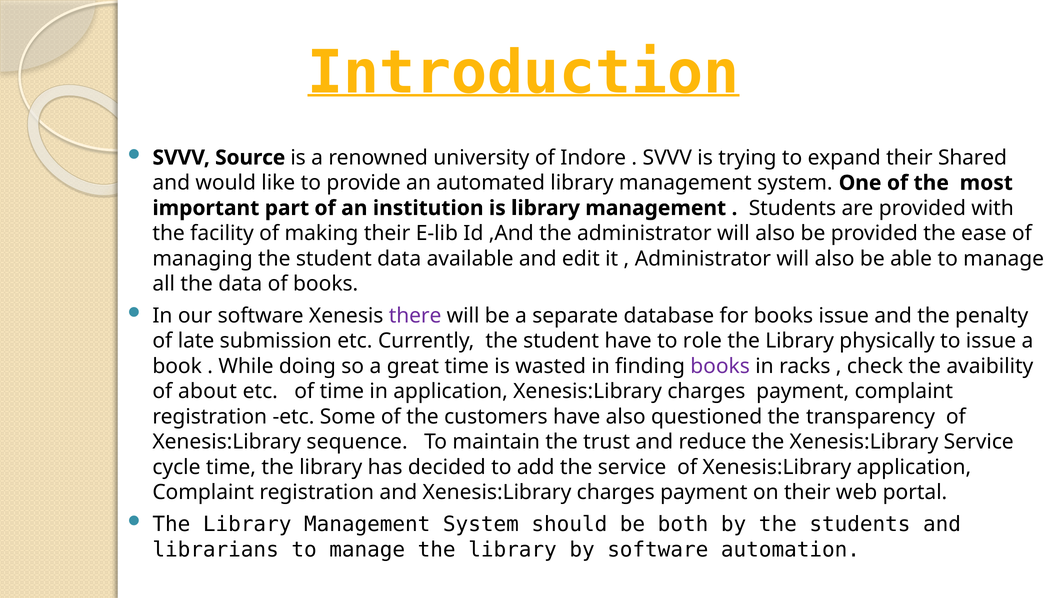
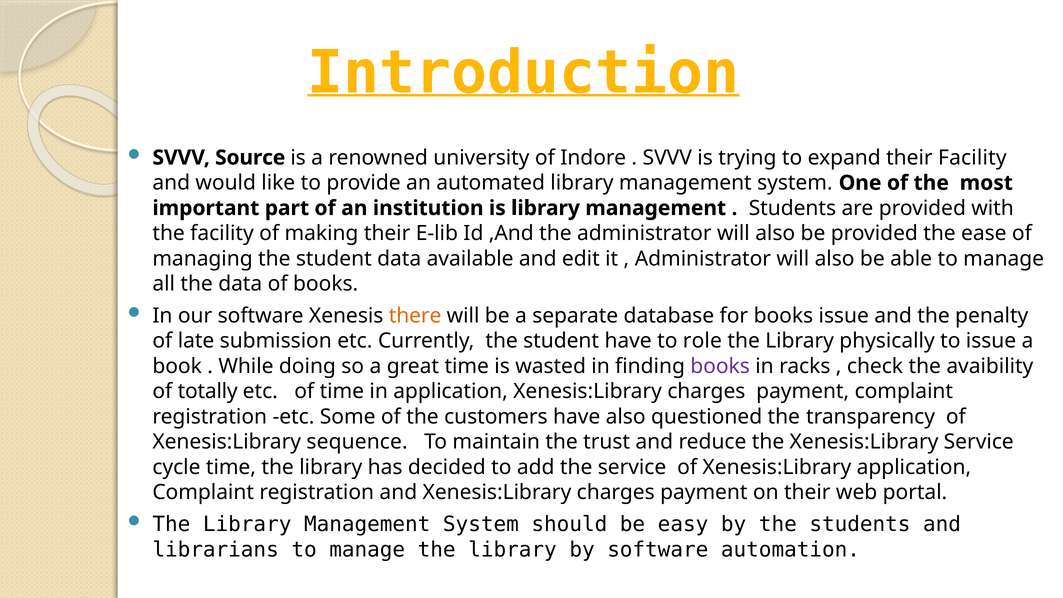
their Shared: Shared -> Facility (972, 158)
there colour: purple -> orange (415, 316)
about: about -> totally (208, 391)
both: both -> easy (683, 524)
